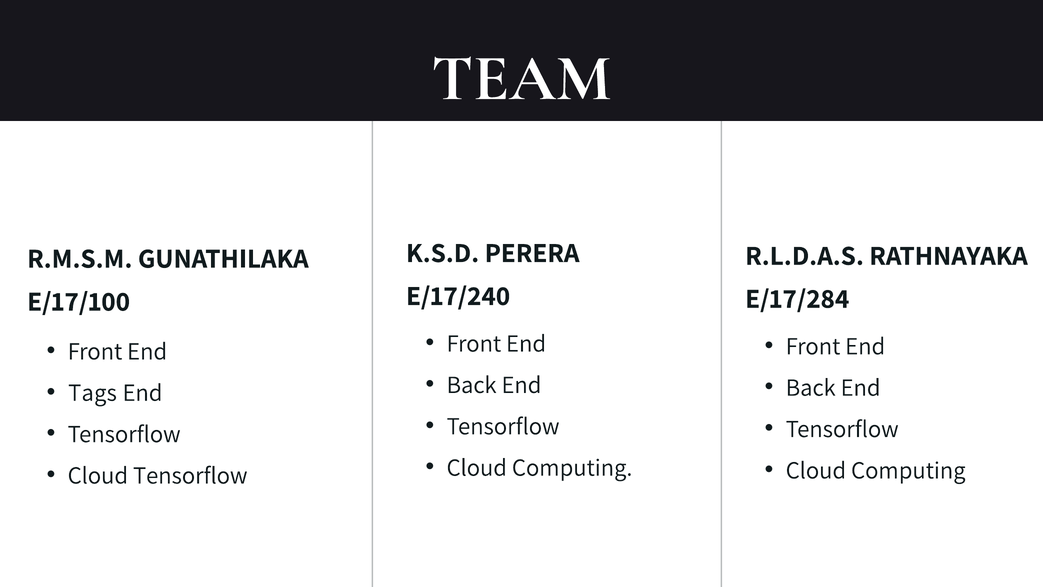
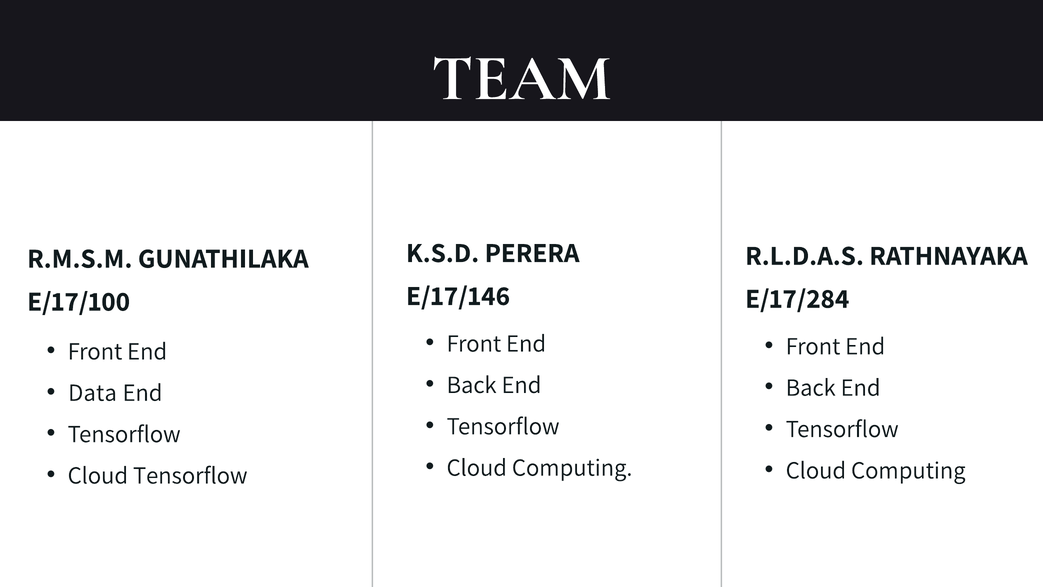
E/17/240: E/17/240 -> E/17/146 (458, 296)
Tags: Tags -> Data (92, 392)
